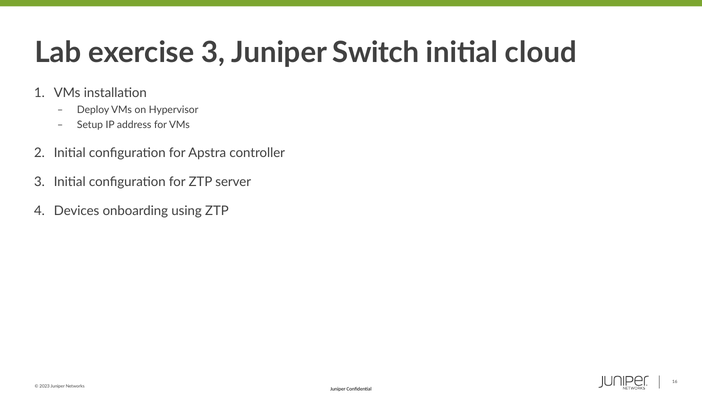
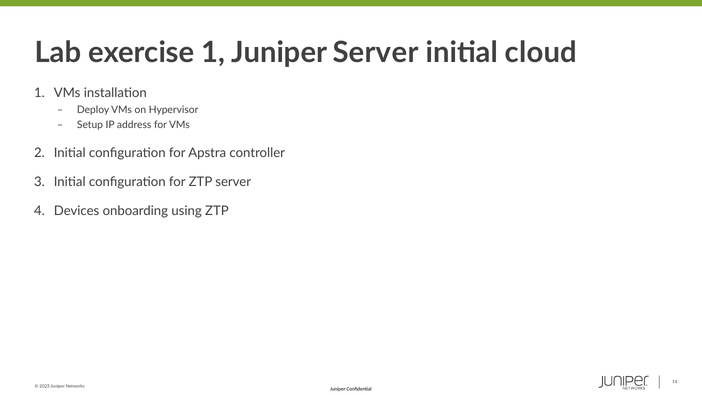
exercise 3: 3 -> 1 (213, 53)
Juniper Switch: Switch -> Server (375, 53)
